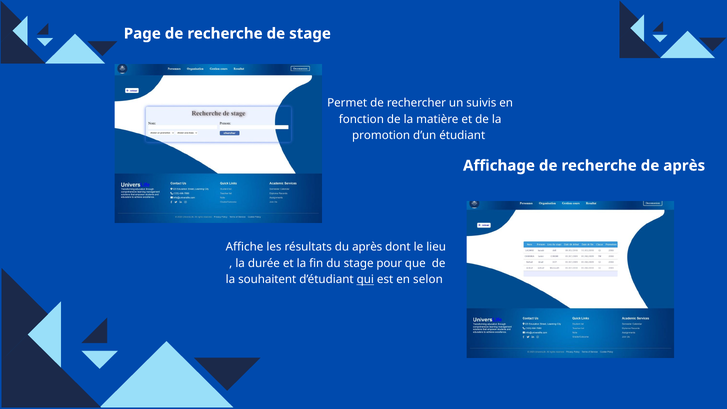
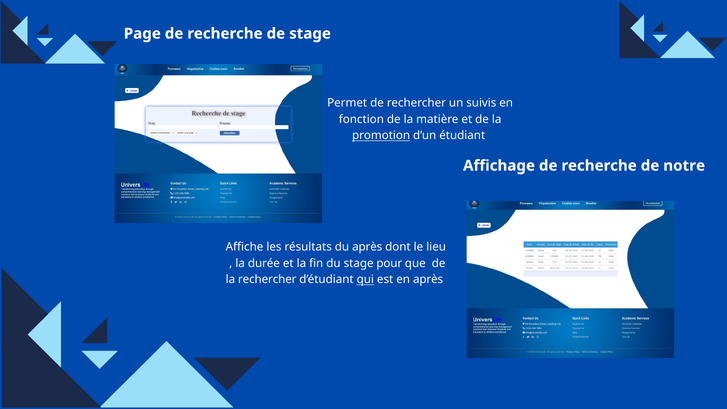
promotion underline: none -> present (381, 136)
de après: après -> notre (684, 166)
la souhaitent: souhaitent -> rechercher (267, 280)
en selon: selon -> après (428, 280)
